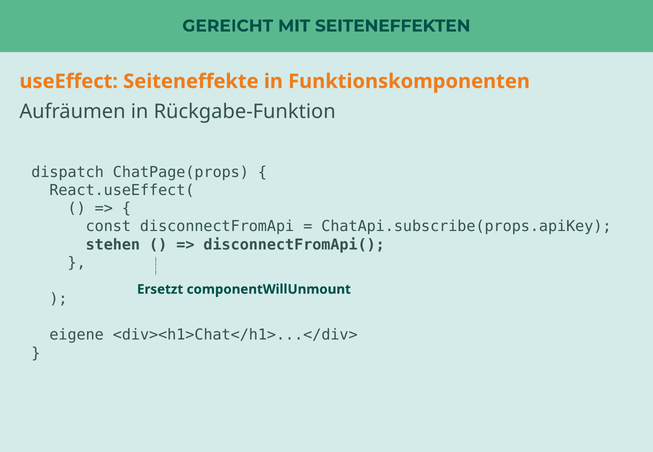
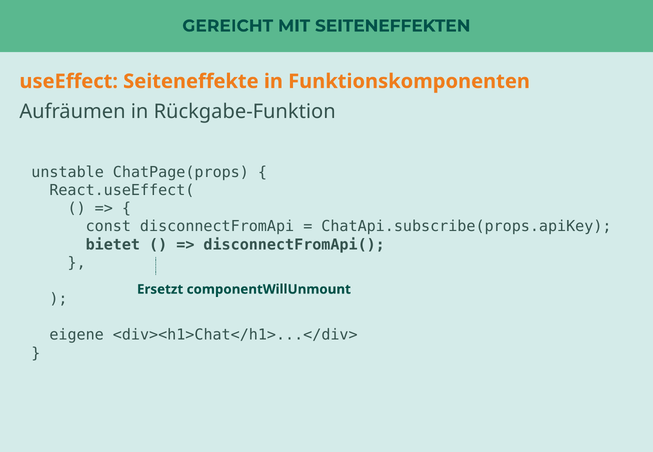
dispatch: dispatch -> unstable (68, 172)
stehen: stehen -> bietet (113, 245)
